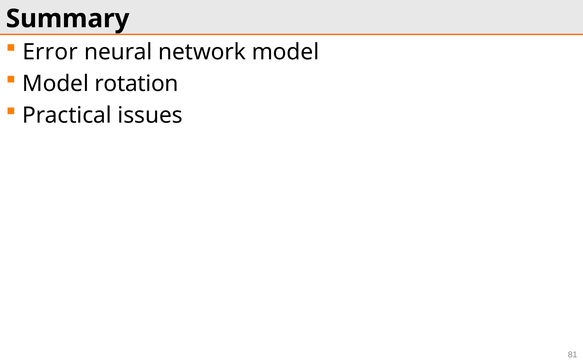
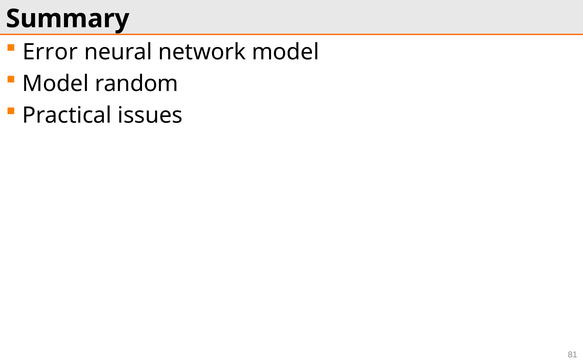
rotation: rotation -> random (137, 84)
